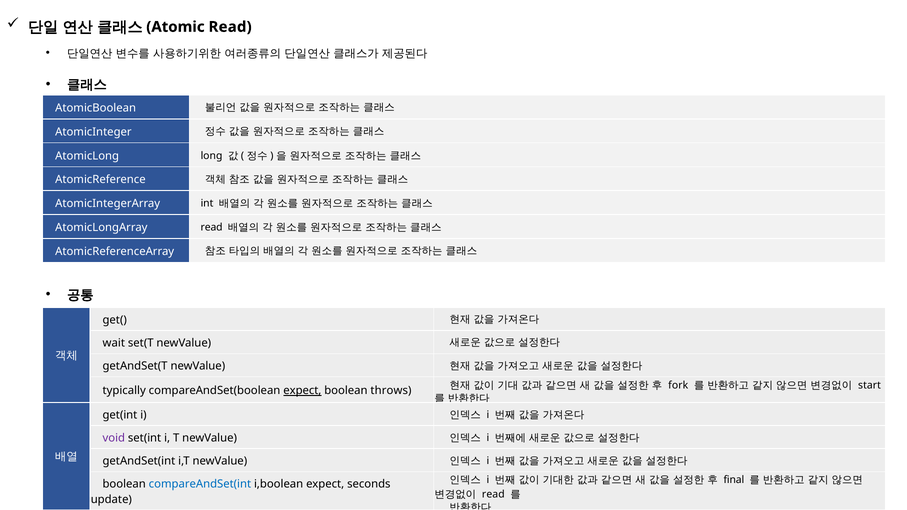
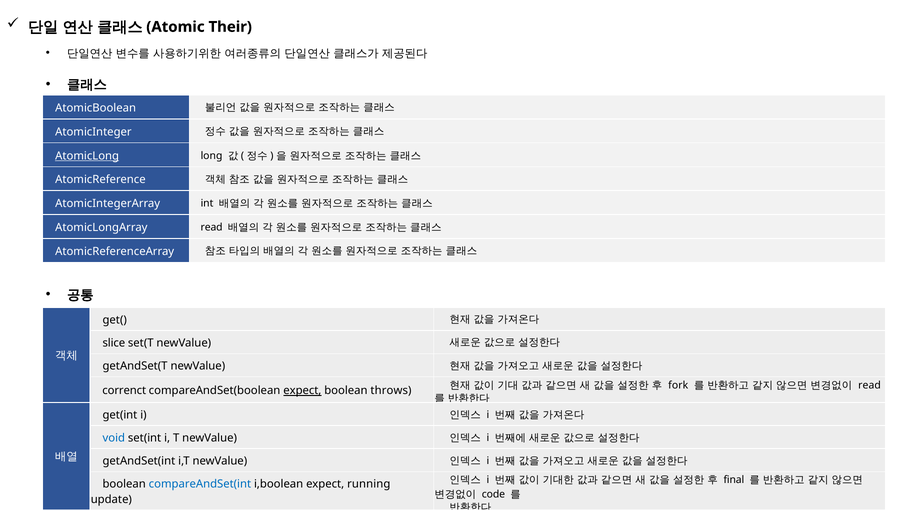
Read: Read -> Their (230, 27)
AtomicLong underline: none -> present (87, 156)
wait: wait -> slice (114, 343)
start: start -> read (870, 385)
typically: typically -> correnct (124, 391)
void colour: purple -> blue (114, 438)
seconds: seconds -> running (369, 484)
read: read -> code (493, 494)
